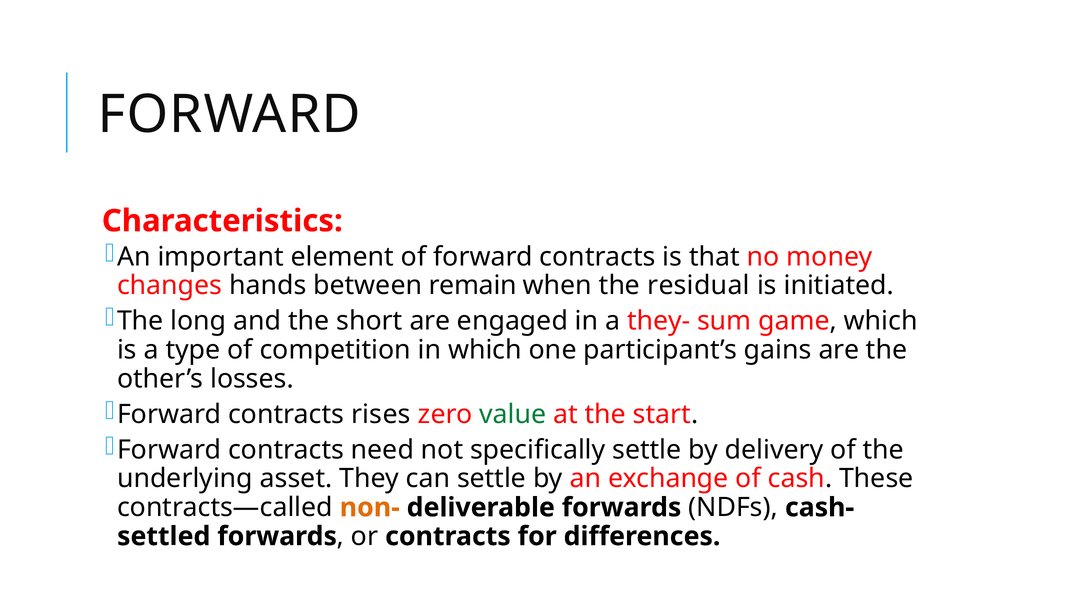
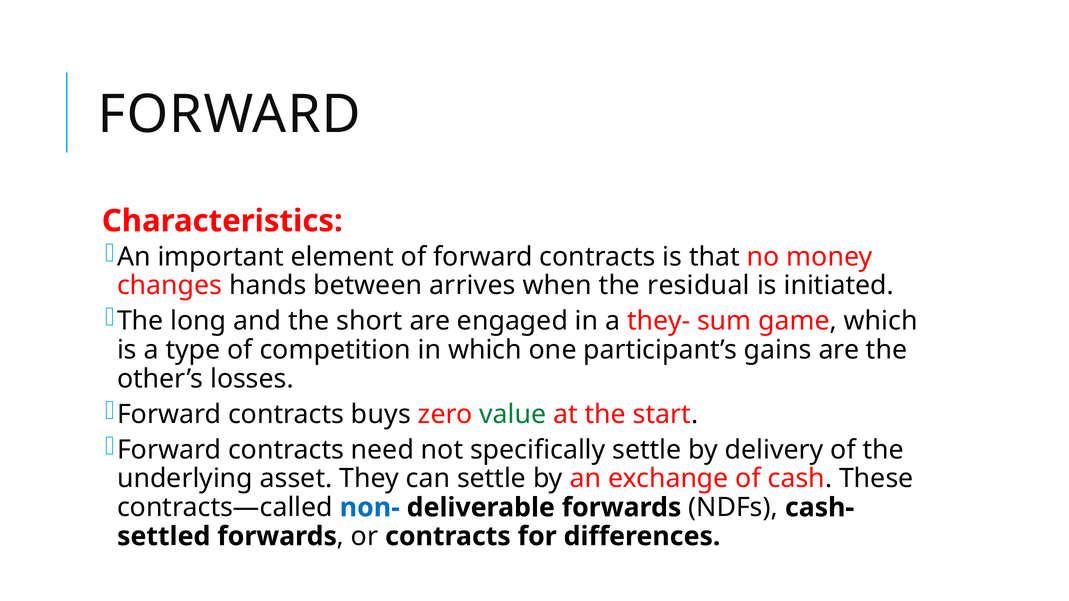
remain: remain -> arrives (472, 286)
rises: rises -> buys (381, 415)
non- colour: orange -> blue (370, 508)
